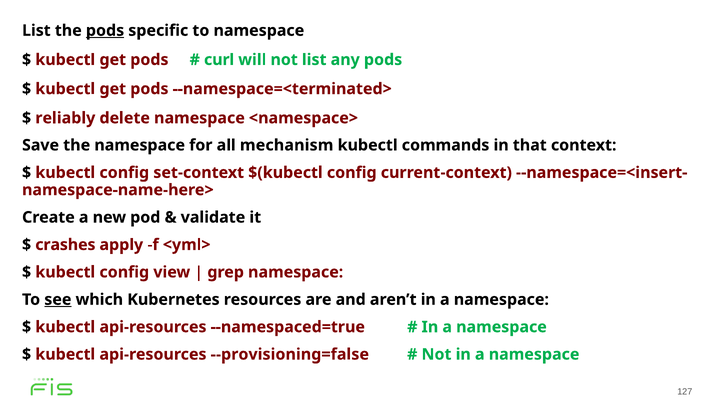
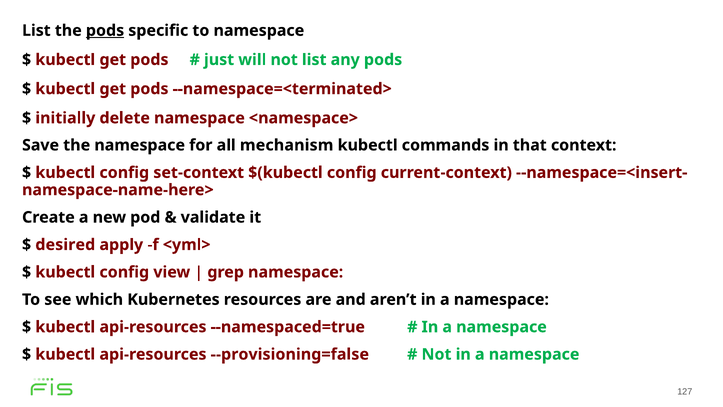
curl: curl -> just (219, 60)
reliably: reliably -> initially (65, 118)
crashes: crashes -> desired (65, 245)
see underline: present -> none (58, 299)
